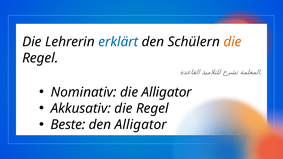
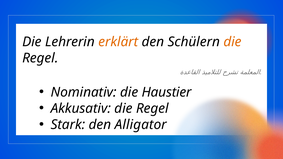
erklärt colour: blue -> orange (118, 42)
die Alligator: Alligator -> Haustier (167, 92)
Beste: Beste -> Stark (68, 125)
